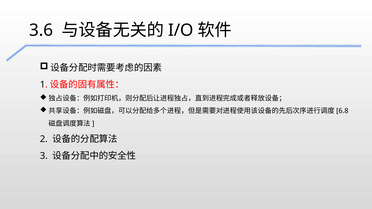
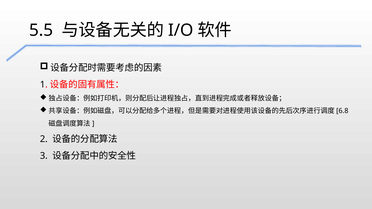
3.6: 3.6 -> 5.5 (41, 30)
